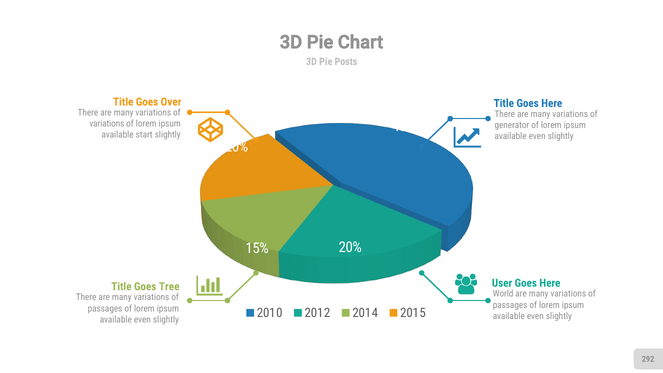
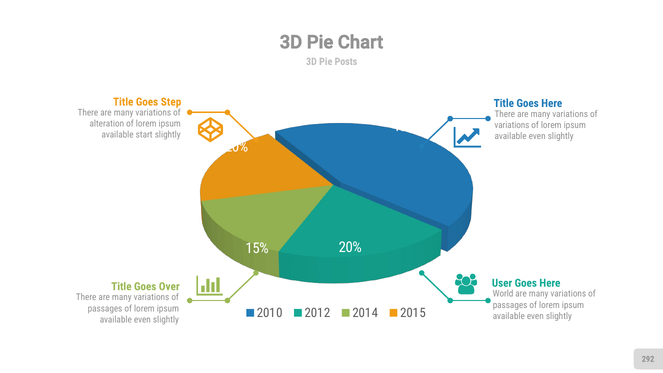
Over: Over -> Step (171, 102)
variations: variations -> alteration (107, 124)
generator: generator -> variations (512, 125)
Tree: Tree -> Over (169, 286)
